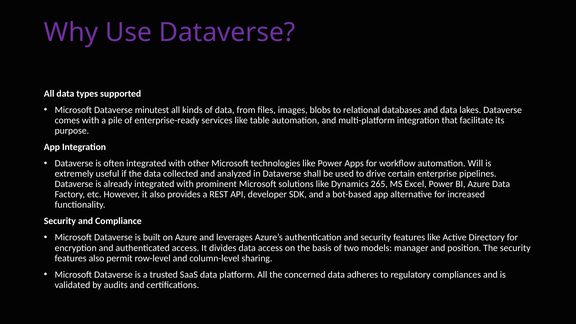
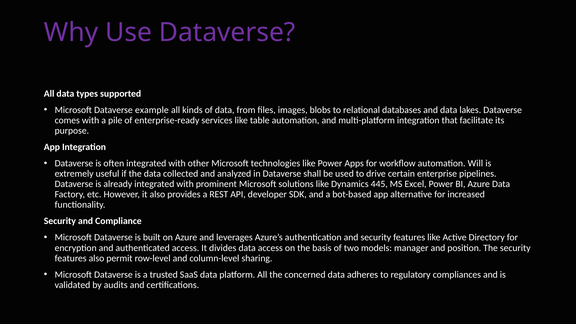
minutest: minutest -> example (152, 110)
265: 265 -> 445 (379, 184)
